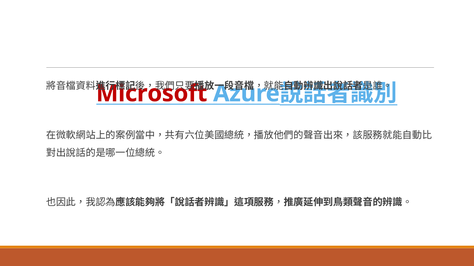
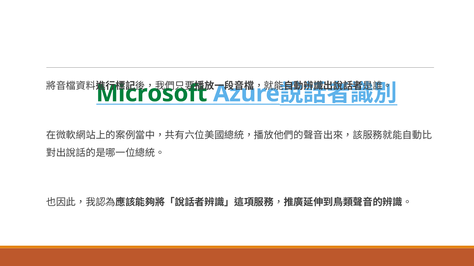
Microsoft colour: red -> green (152, 94)
